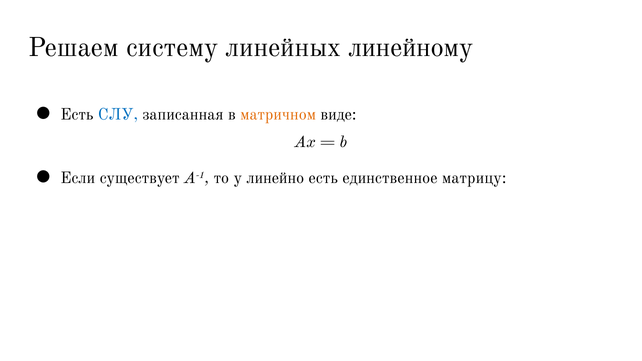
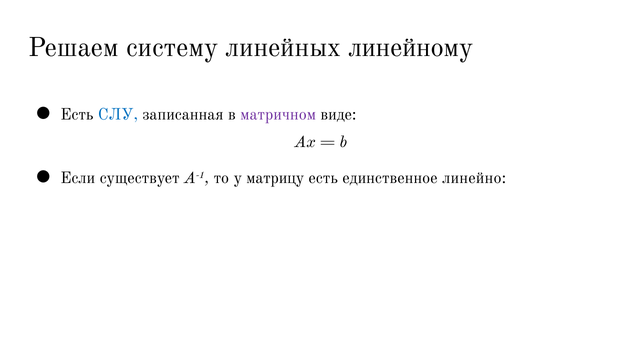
матричном colour: orange -> purple (278, 114)
линейно: линейно -> матрицу (275, 178)
матрицу: матрицу -> линейно (474, 178)
